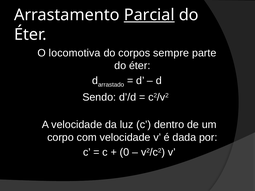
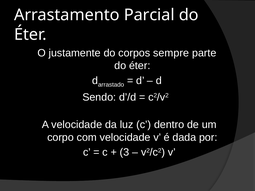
Parcial underline: present -> none (149, 15)
locomotiva: locomotiva -> justamente (75, 53)
0: 0 -> 3 (124, 152)
